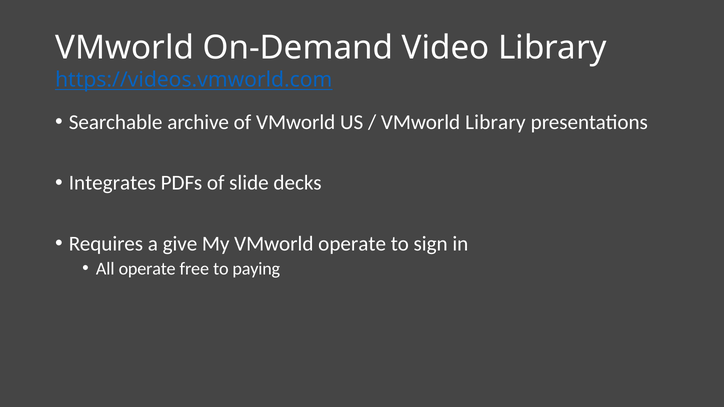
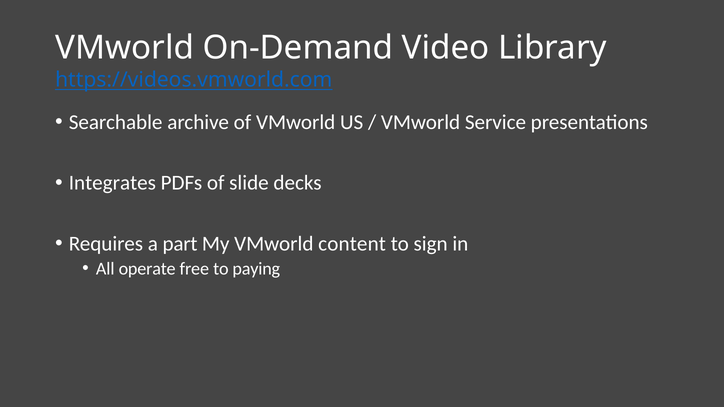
VMworld Library: Library -> Service (495, 122)
give: give -> part (180, 244)
VMworld operate: operate -> content (352, 244)
